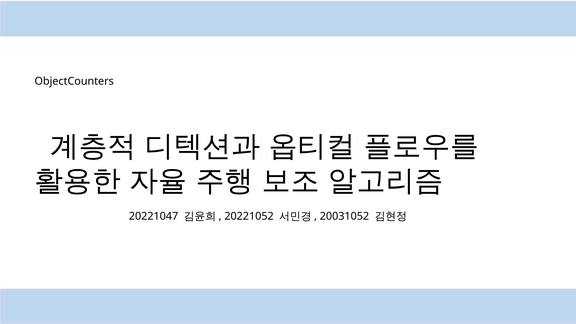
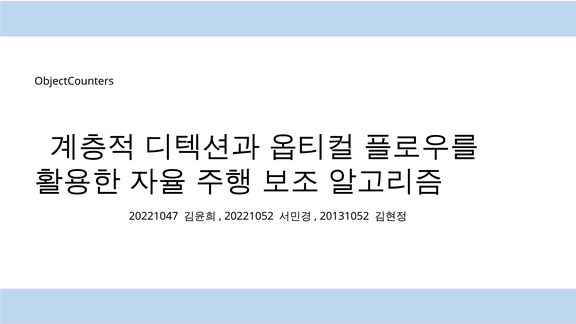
20031052: 20031052 -> 20131052 (344, 216)
